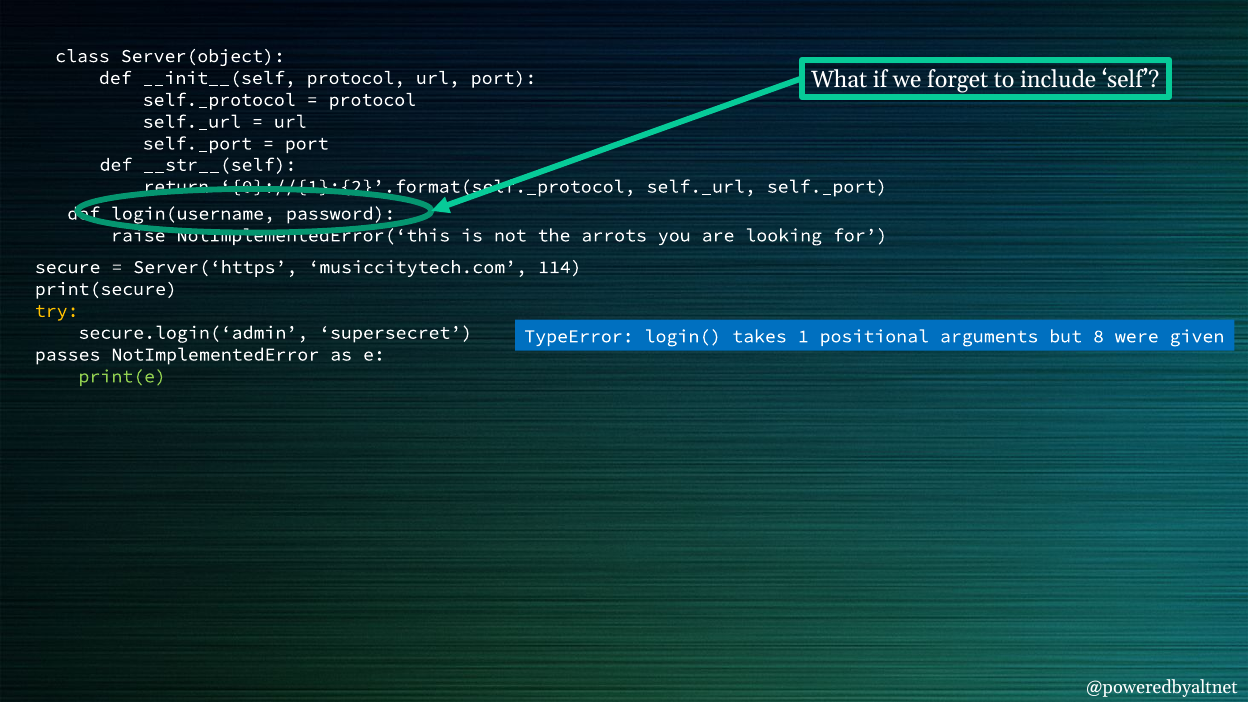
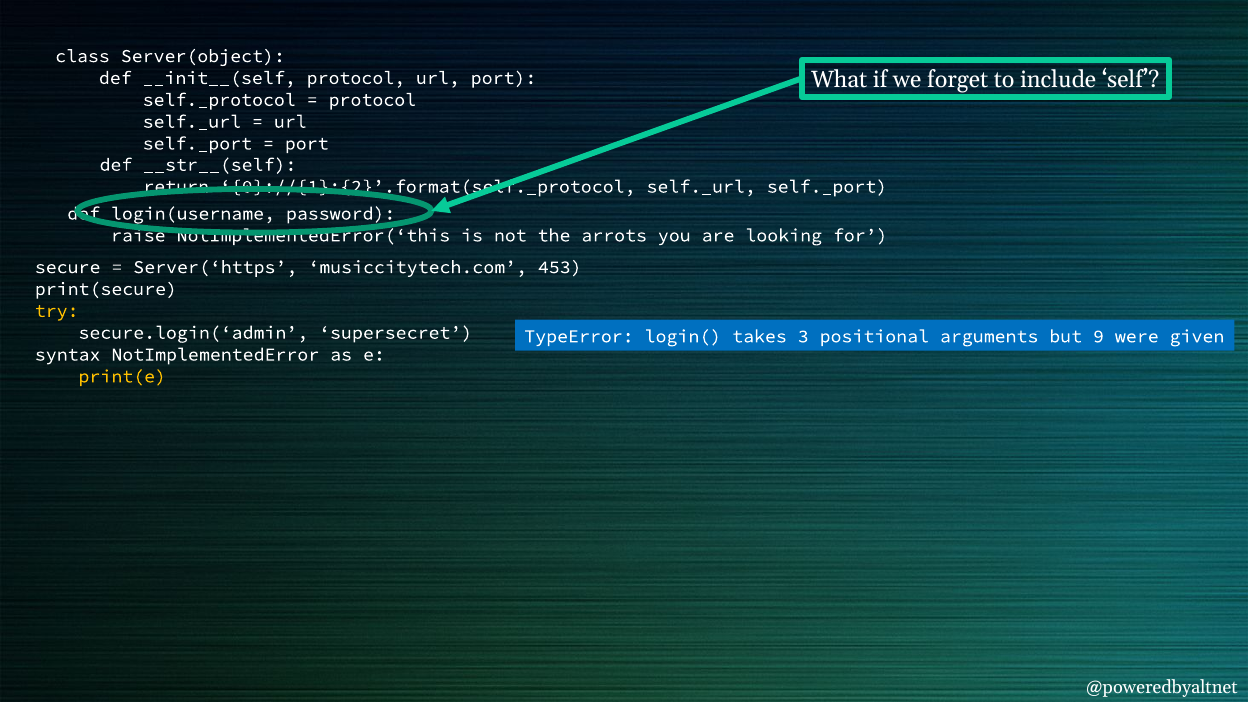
114: 114 -> 453 (560, 267)
1: 1 -> 3 (803, 336)
8: 8 -> 9 (1099, 336)
passes: passes -> syntax (68, 355)
print(e colour: light green -> yellow (122, 376)
